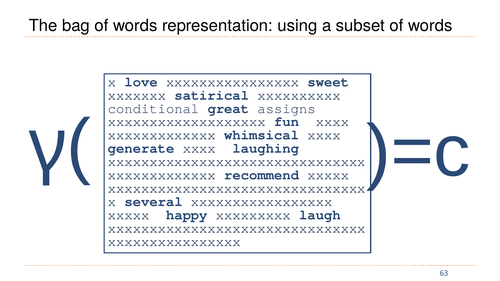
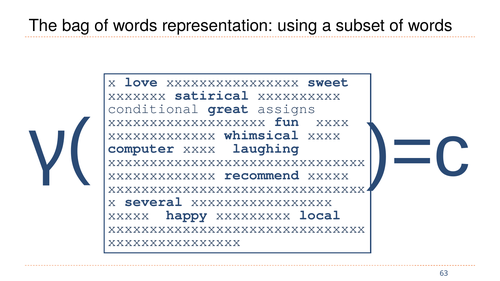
generate: generate -> computer (141, 148)
laugh: laugh -> local (320, 215)
